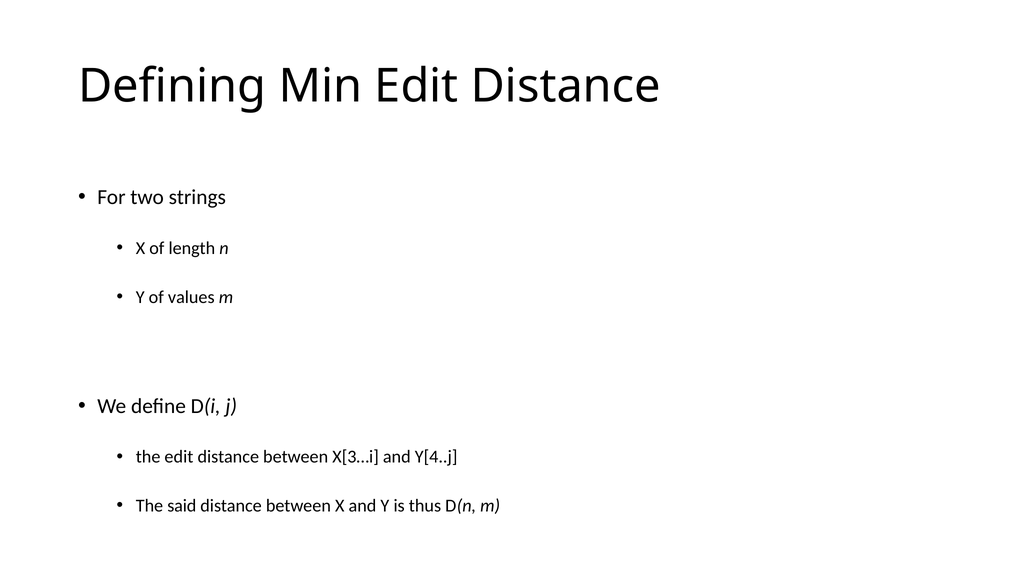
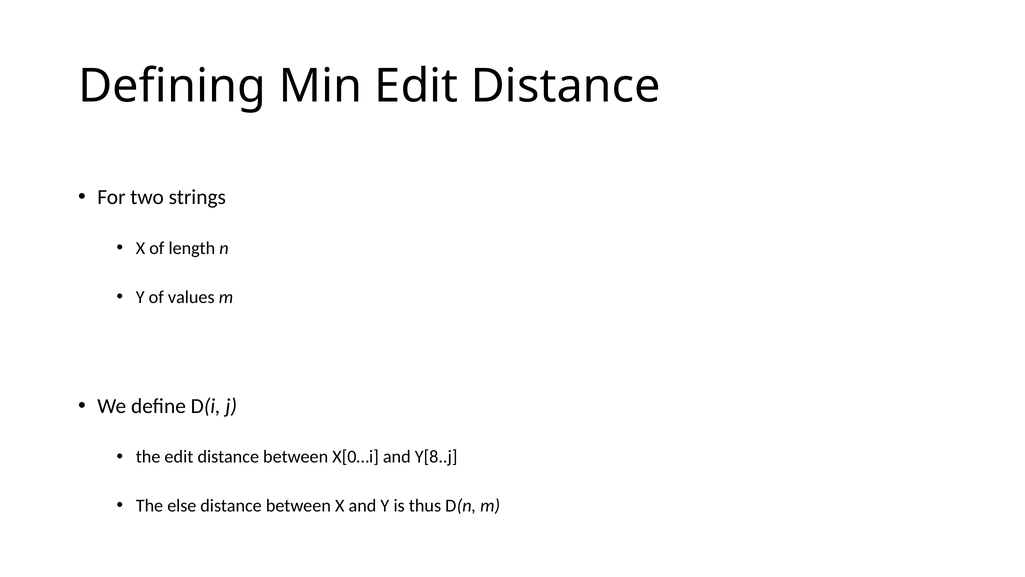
X[3…i: X[3…i -> X[0…i (356, 457)
Y[4..j: Y[4..j -> Y[8..j (436, 457)
said: said -> else (182, 505)
